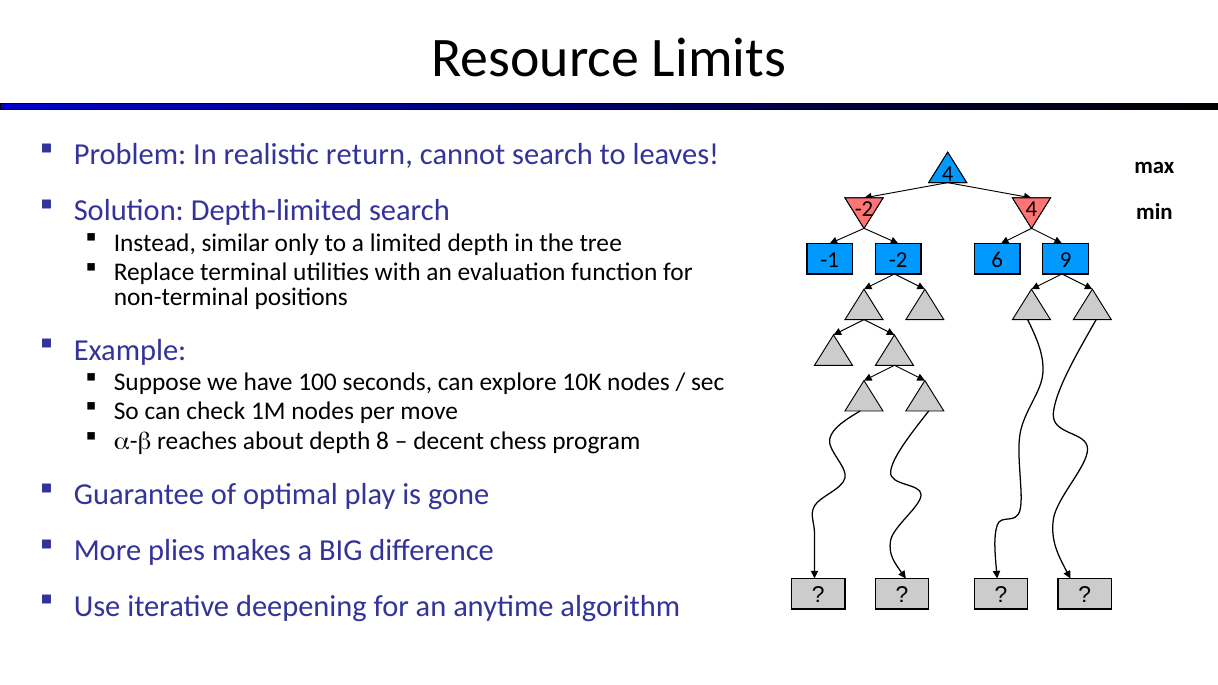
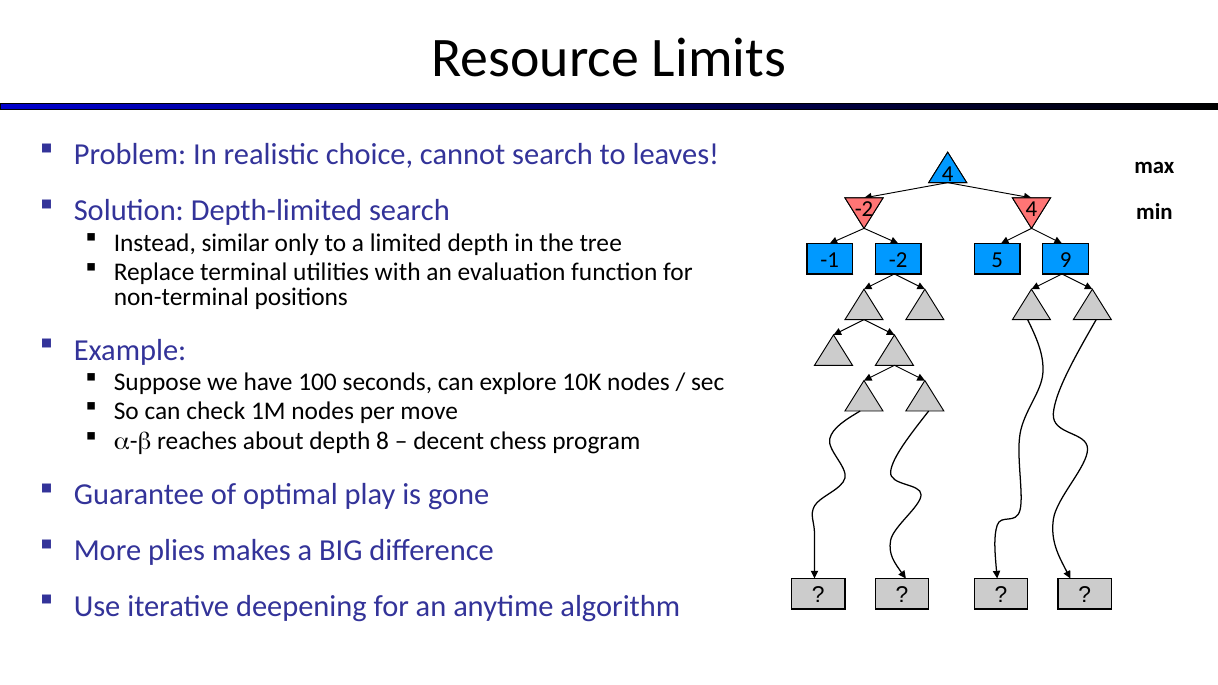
return: return -> choice (369, 155)
6: 6 -> 5 (997, 260)
